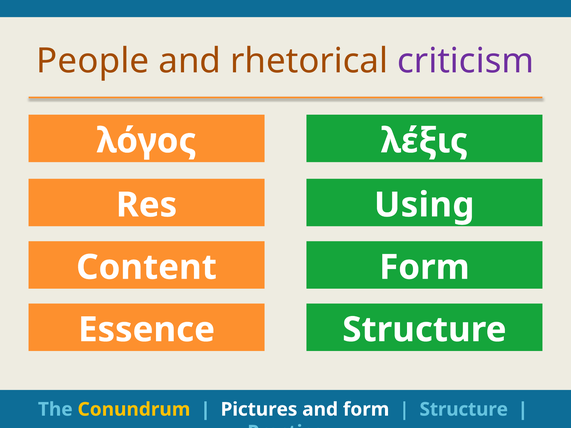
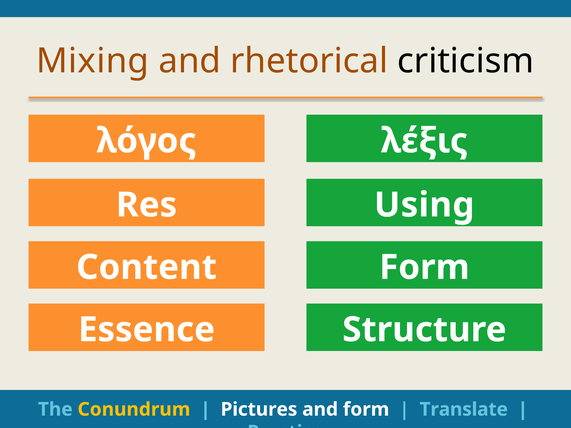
People: People -> Mixing (93, 61)
criticism colour: purple -> black (466, 61)
Structure: Structure -> Translate (464, 410)
